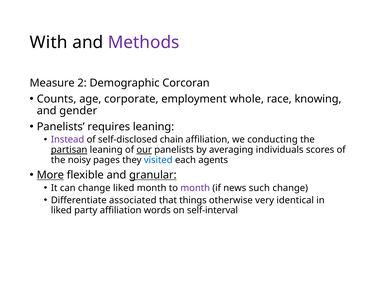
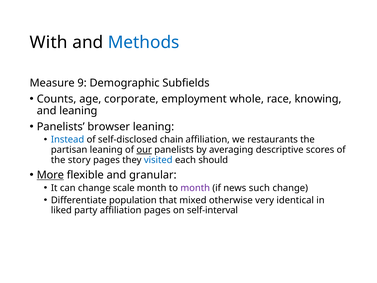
Methods colour: purple -> blue (144, 42)
2: 2 -> 9 (82, 83)
Corcoran: Corcoran -> Subfields (186, 83)
and gender: gender -> leaning (78, 111)
requires: requires -> browser (109, 127)
Instead colour: purple -> blue (68, 140)
conducting: conducting -> restaurants (273, 140)
partisan underline: present -> none (69, 150)
individuals: individuals -> descriptive (280, 150)
noisy: noisy -> story (79, 160)
agents: agents -> should (213, 160)
granular underline: present -> none (153, 175)
change liked: liked -> scale (124, 188)
associated: associated -> population (133, 200)
things: things -> mixed (193, 200)
affiliation words: words -> pages (157, 210)
